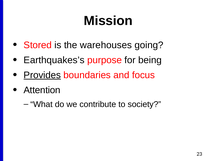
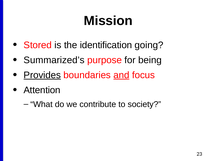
warehouses: warehouses -> identification (106, 45)
Earthquakes’s: Earthquakes’s -> Summarized’s (54, 60)
and underline: none -> present (121, 75)
